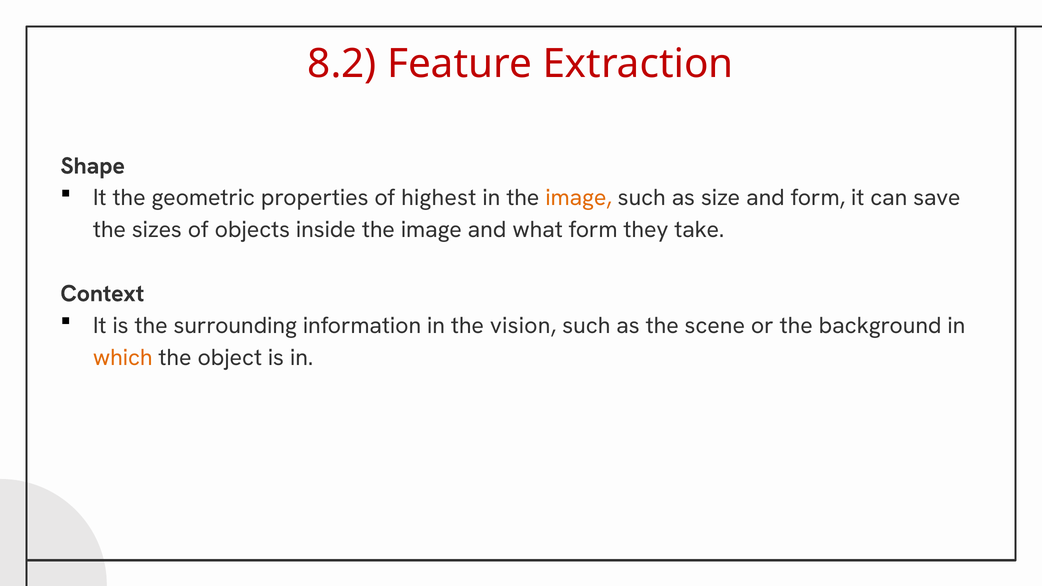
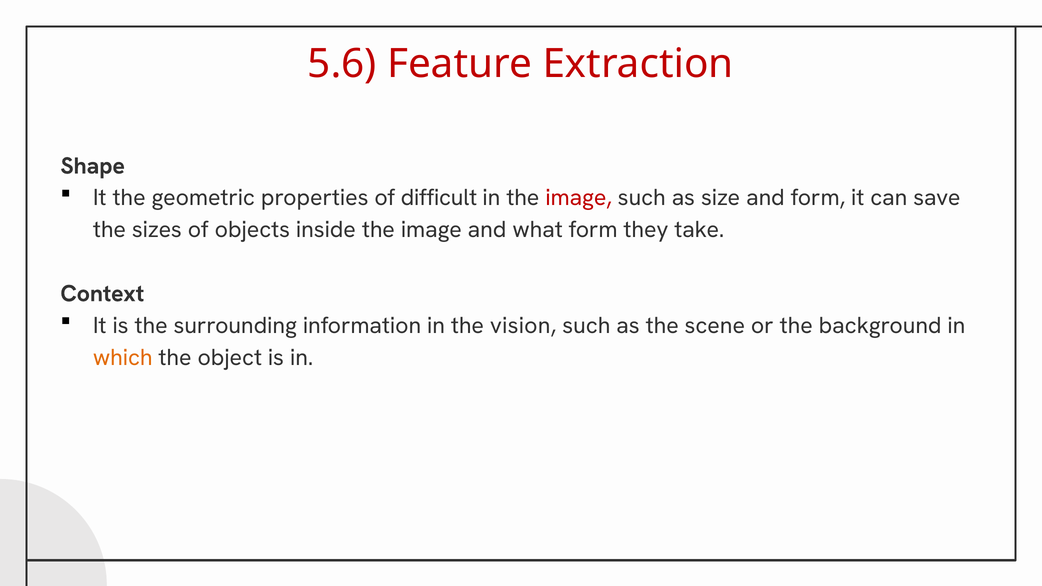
8.2: 8.2 -> 5.6 (342, 64)
highest: highest -> difficult (439, 198)
image colour: orange -> red (579, 198)
